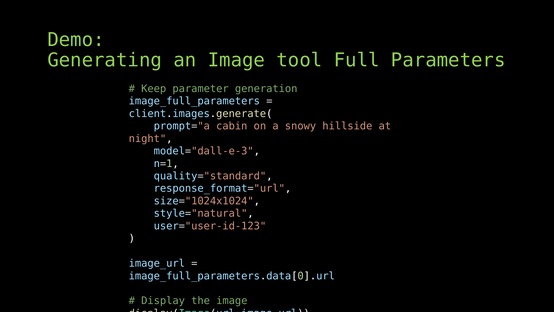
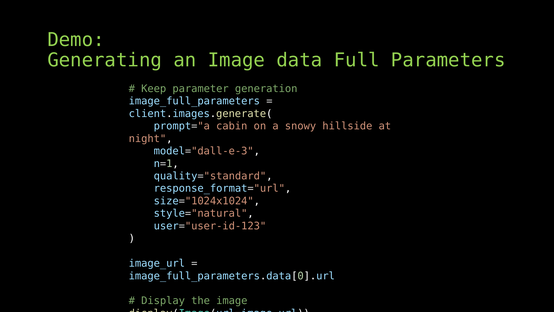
tool: tool -> data (299, 60)
